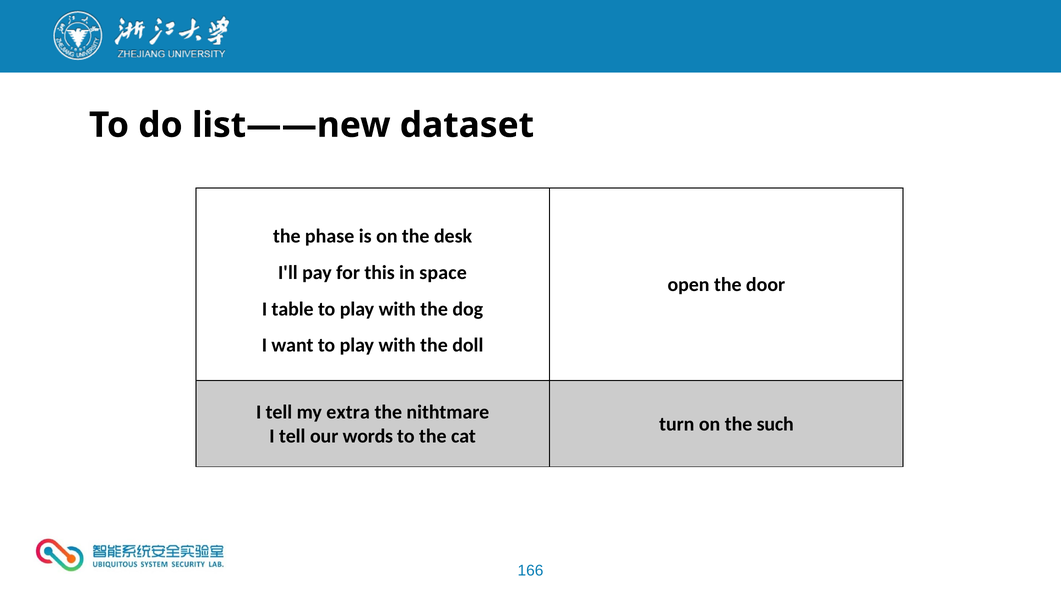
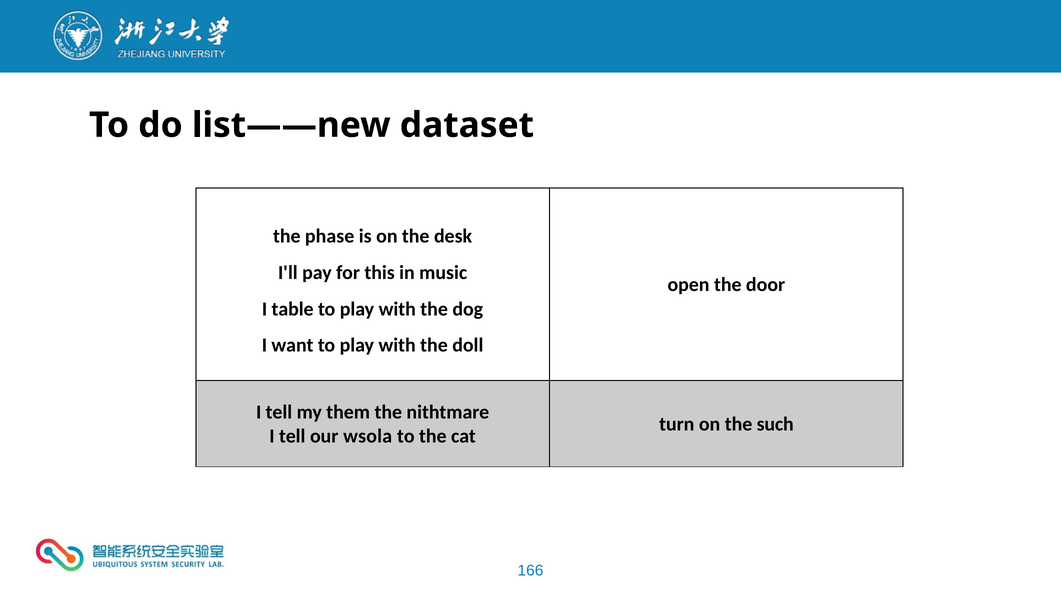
space: space -> music (443, 272)
extra: extra -> them (348, 412)
words: words -> wsola (368, 436)
